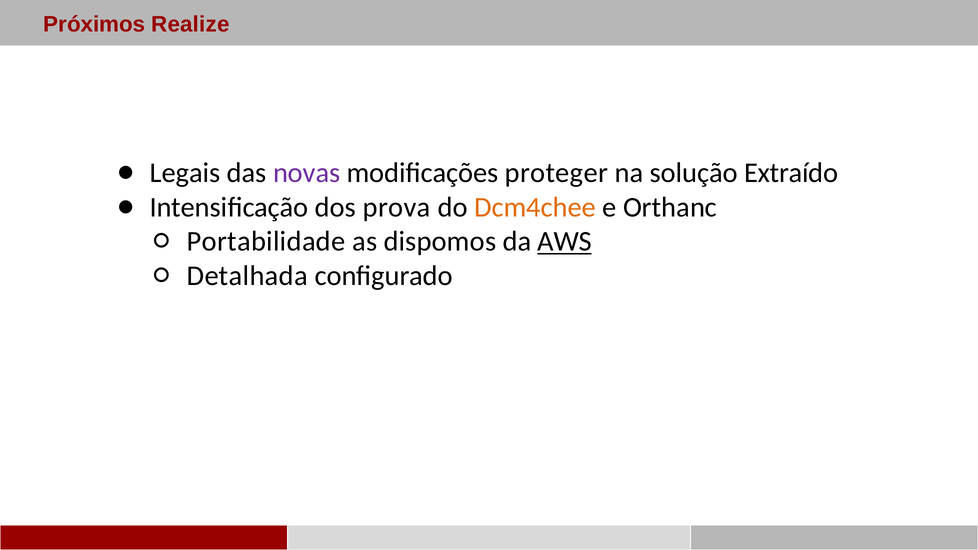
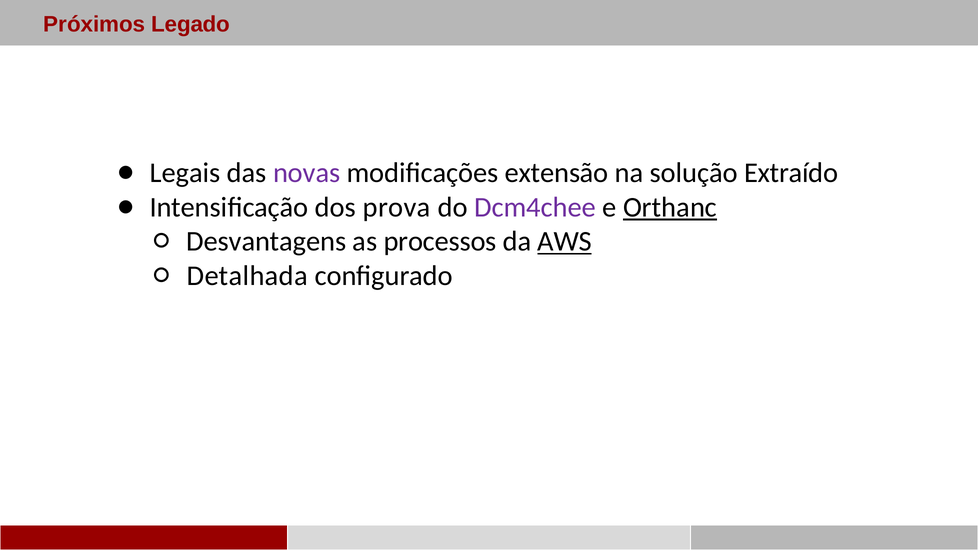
Realize: Realize -> Legado (191, 24)
proteger: proteger -> extensão (557, 173)
Dcm4chee colour: orange -> purple (535, 207)
Orthanc underline: none -> present (670, 207)
Portabilidade: Portabilidade -> Desvantagens (266, 242)
dispomos: dispomos -> processos (440, 242)
